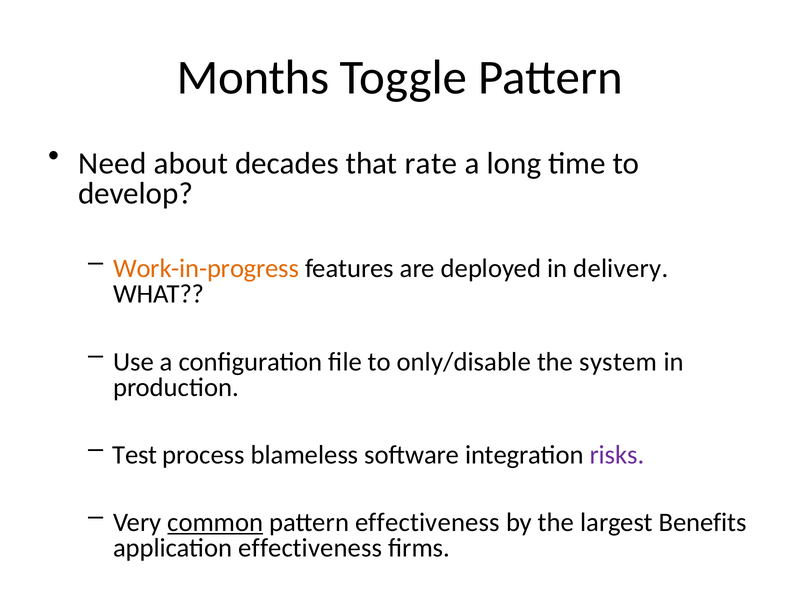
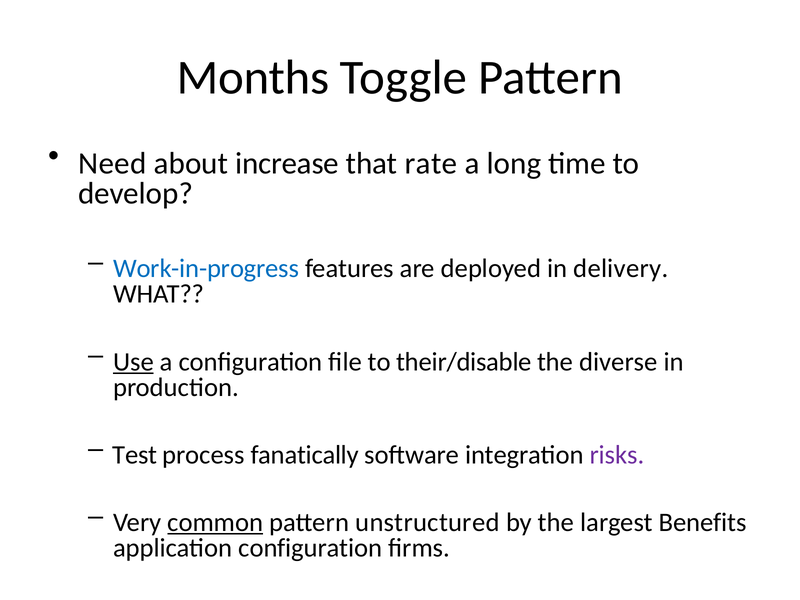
decades: decades -> increase (287, 164)
Work-in-progress colour: orange -> blue (206, 269)
Use underline: none -> present (133, 362)
only/disable: only/disable -> their/disable (464, 362)
system: system -> diverse (618, 362)
blameless: blameless -> fanatically (305, 455)
pattern effectiveness: effectiveness -> unstructured (427, 522)
application effectiveness: effectiveness -> configuration (310, 548)
